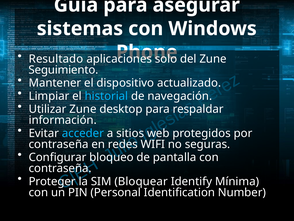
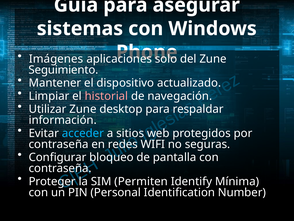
Resultado: Resultado -> Imágenes (56, 59)
historial colour: light blue -> pink (106, 96)
Bloquear: Bloquear -> Permiten (141, 181)
